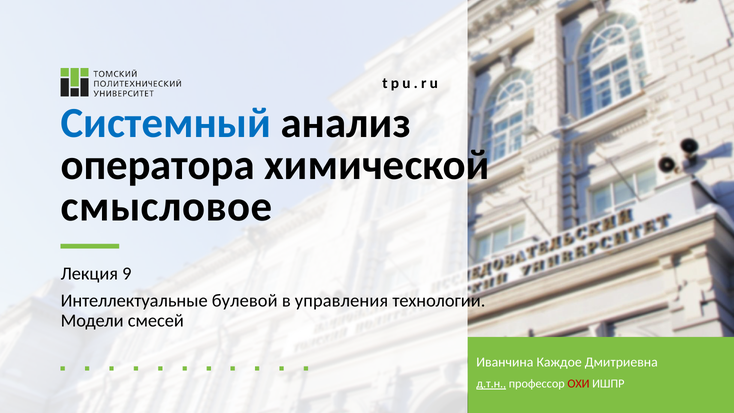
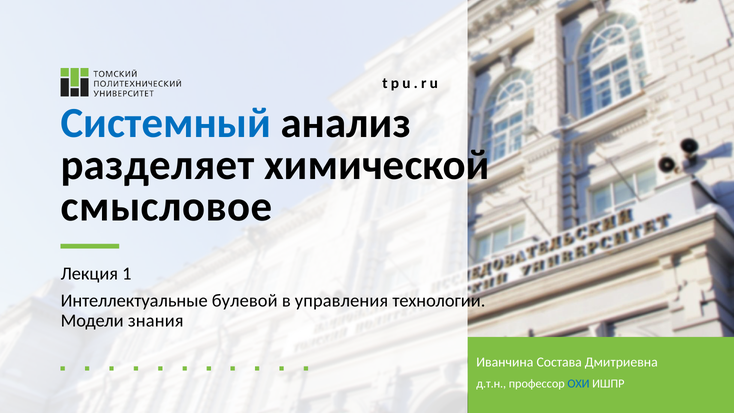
оператора: оператора -> разделяет (157, 165)
Лекция 9: 9 -> 1 (127, 273)
смесей: смесей -> знания (156, 321)
Каждое: Каждое -> Состава (559, 362)
д.т.н underline: present -> none (491, 384)
ОХИ colour: red -> blue (579, 384)
